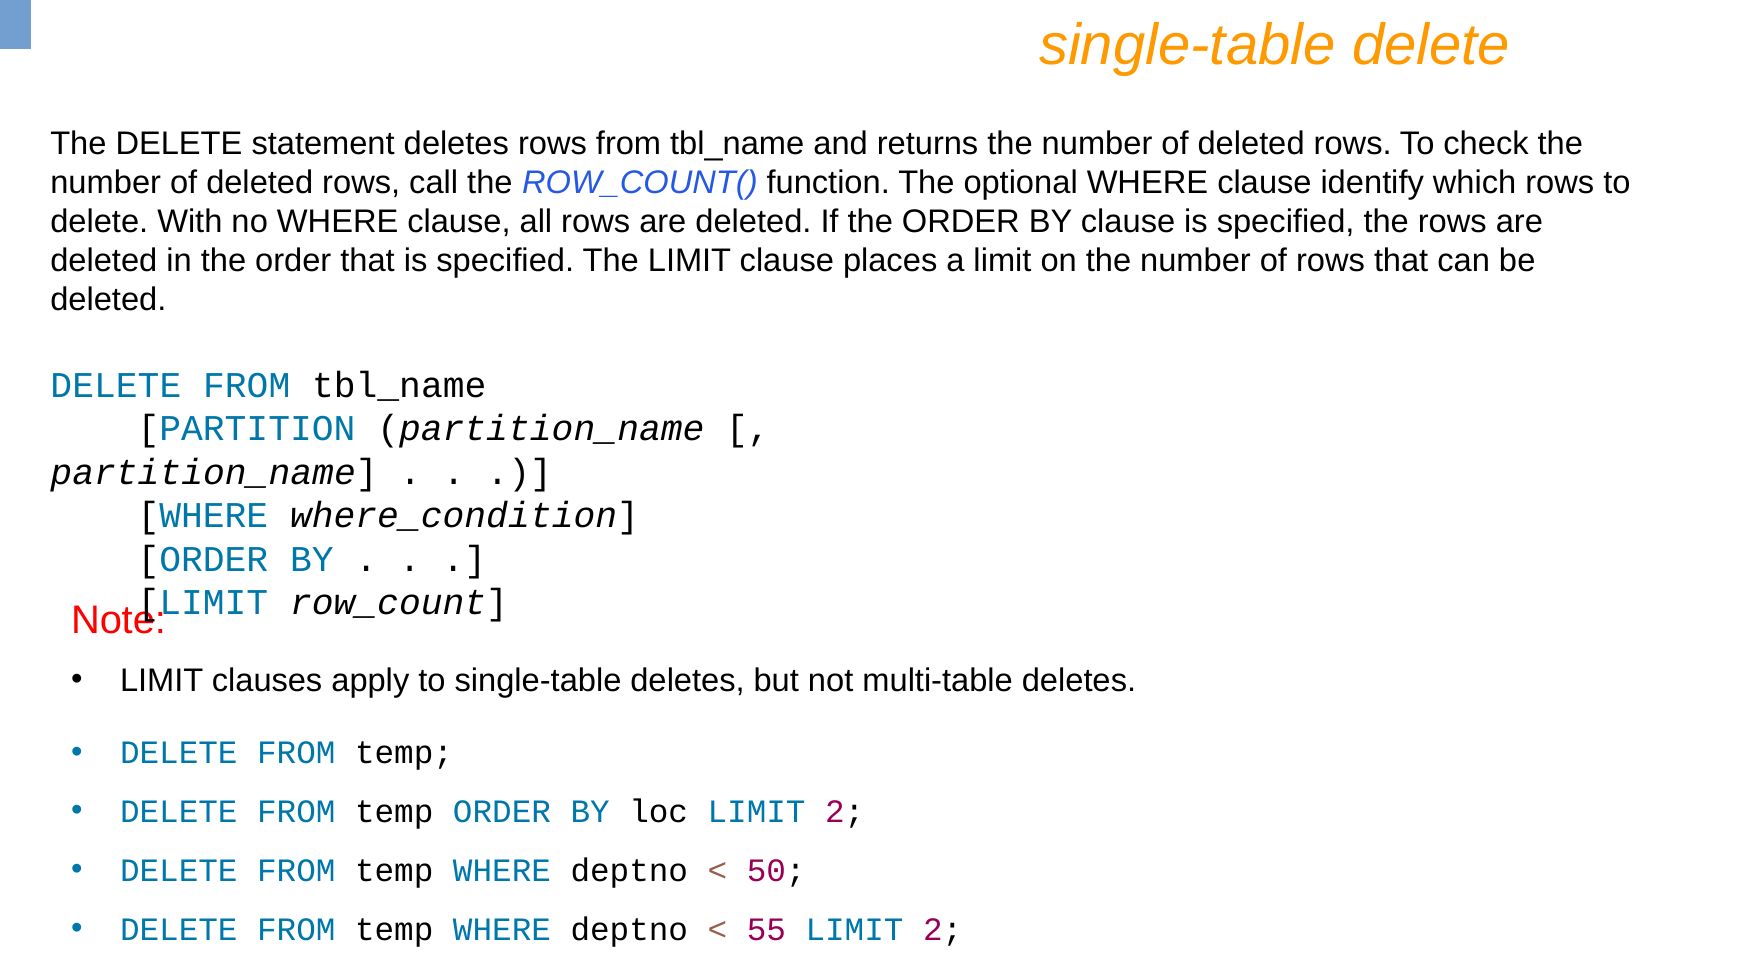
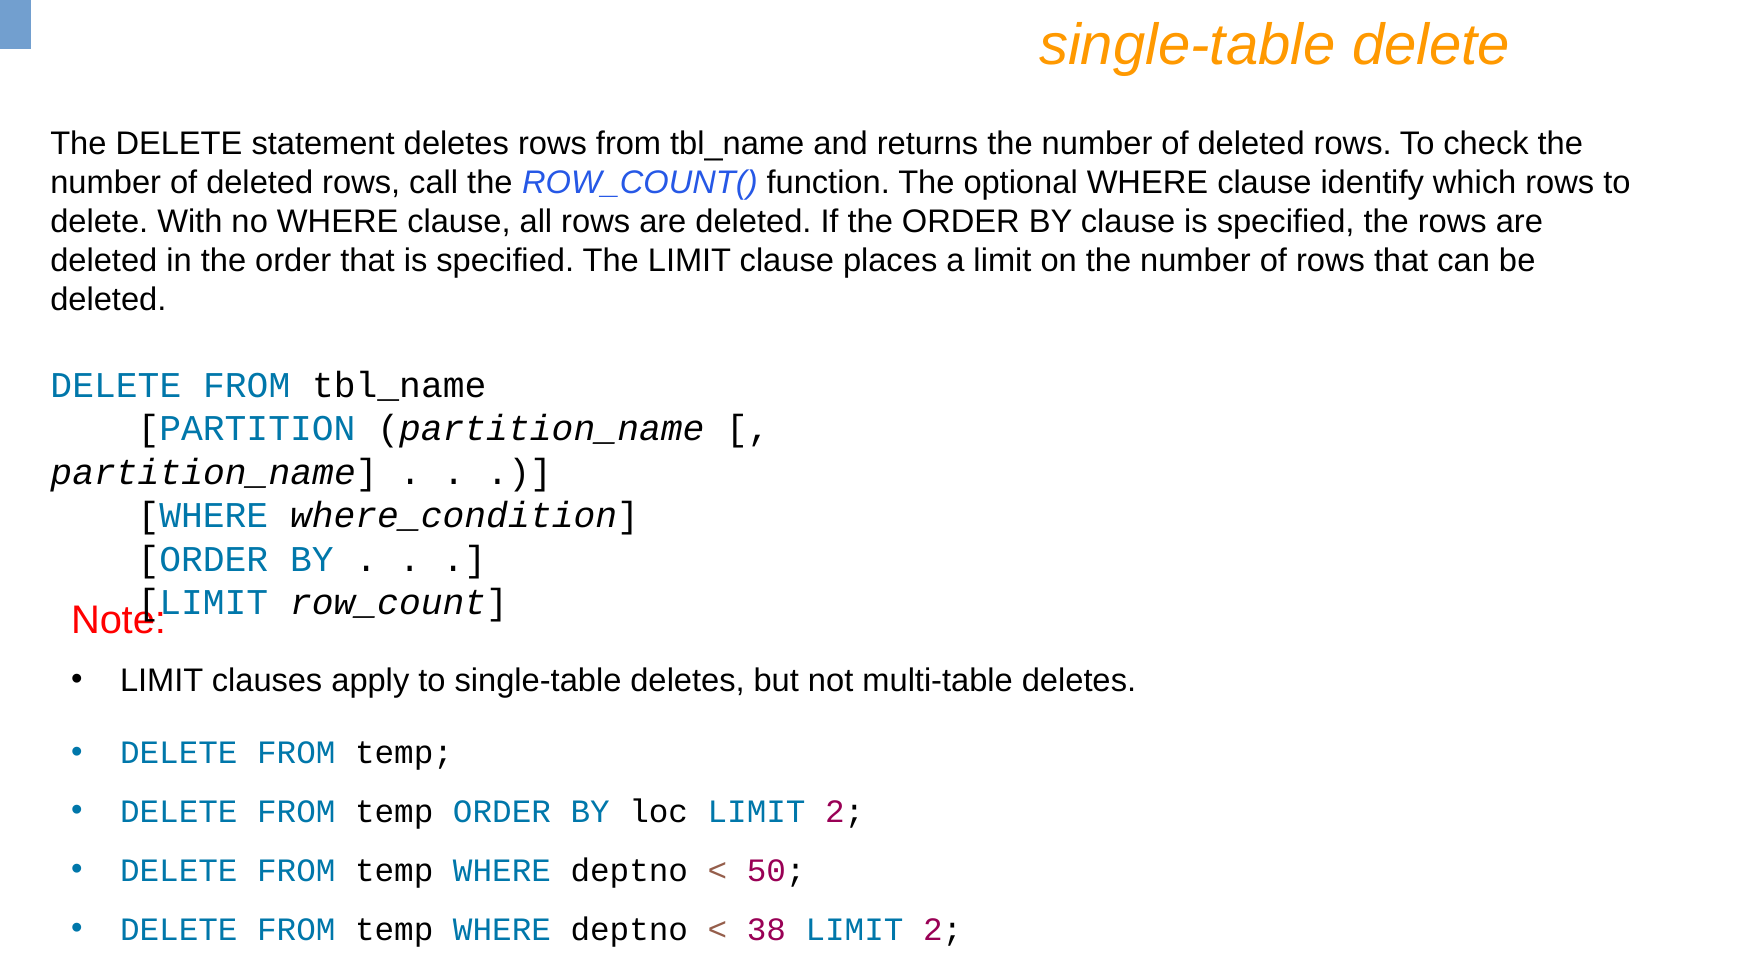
55: 55 -> 38 (766, 930)
